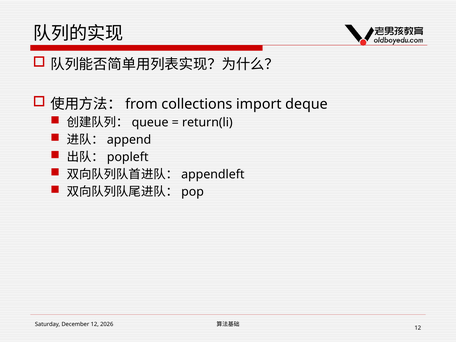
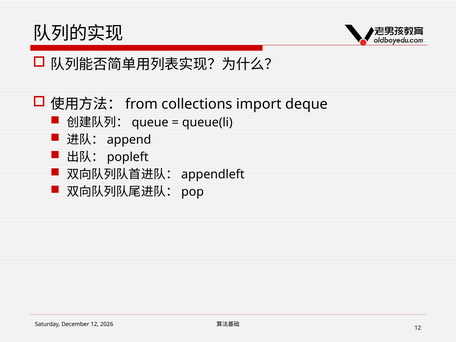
return(li: return(li -> queue(li (207, 123)
